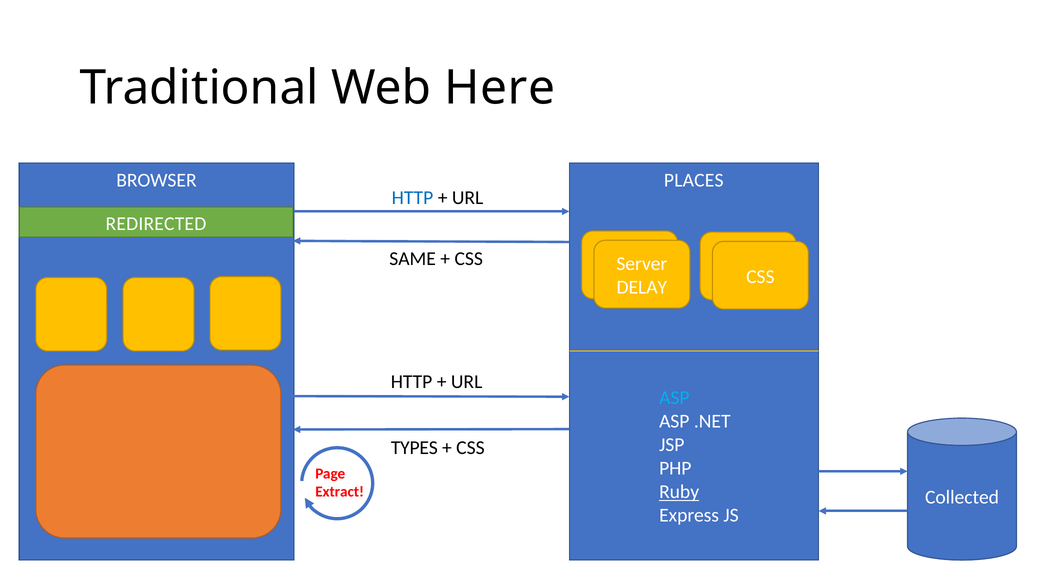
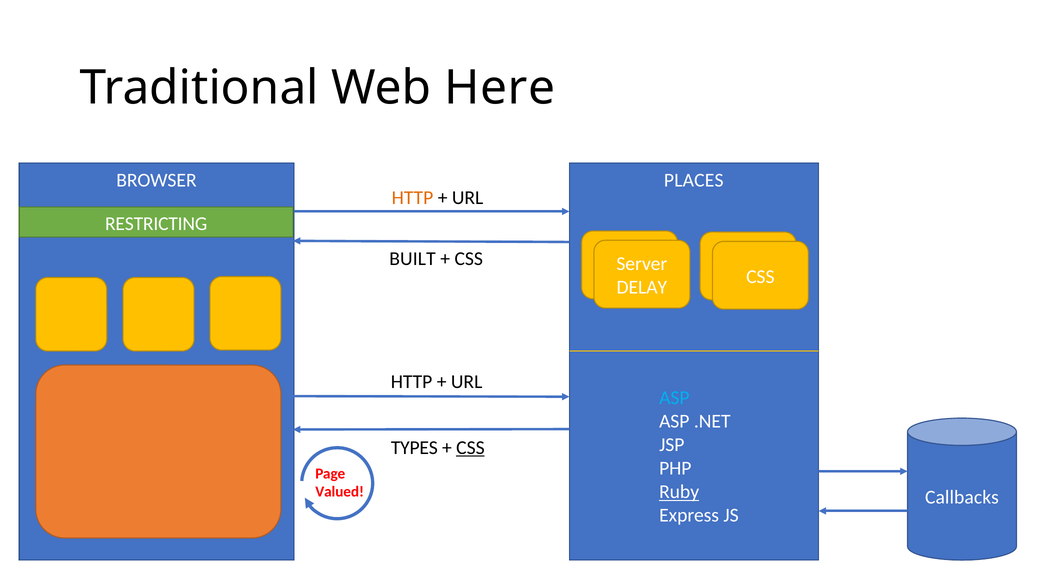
HTTP colour: blue -> orange (413, 198)
REDIRECTED: REDIRECTED -> RESTRICTING (156, 223)
SAME: SAME -> BUILT (413, 259)
CSS underline: none -> present (470, 447)
Extract: Extract -> Valued (340, 492)
Collected: Collected -> Callbacks (962, 497)
